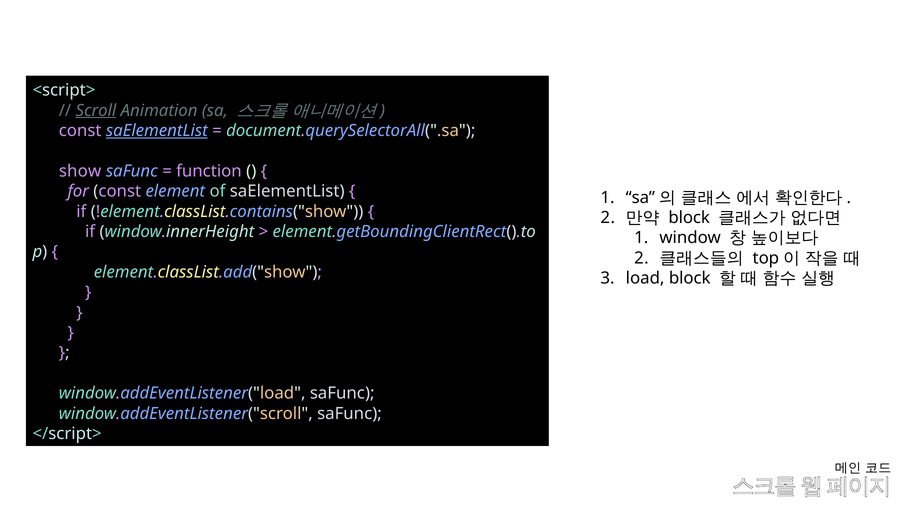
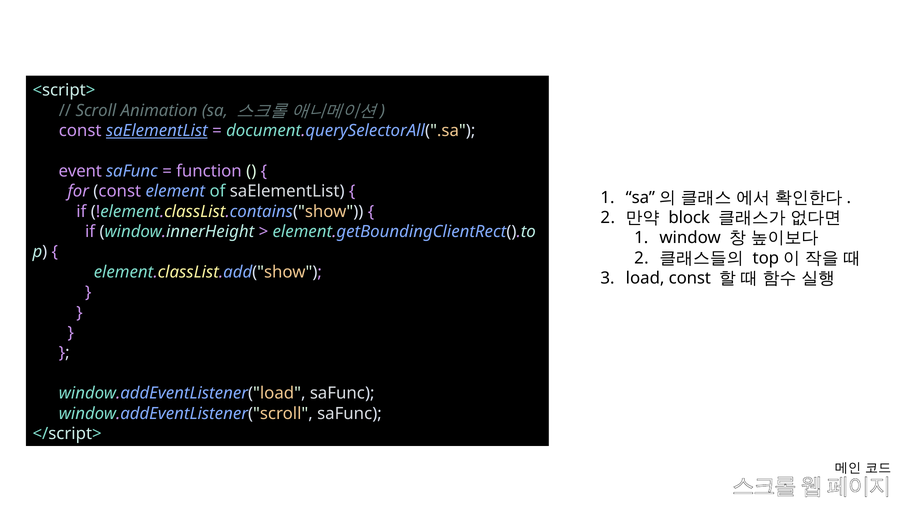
Scroll underline: present -> none (96, 111)
show: show -> event (80, 171)
load block: block -> const (690, 278)
